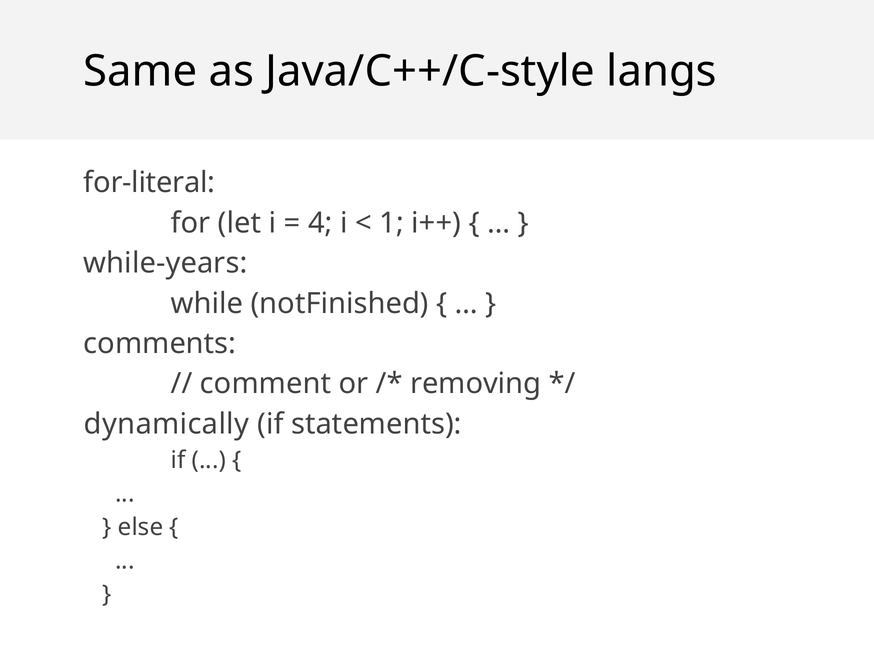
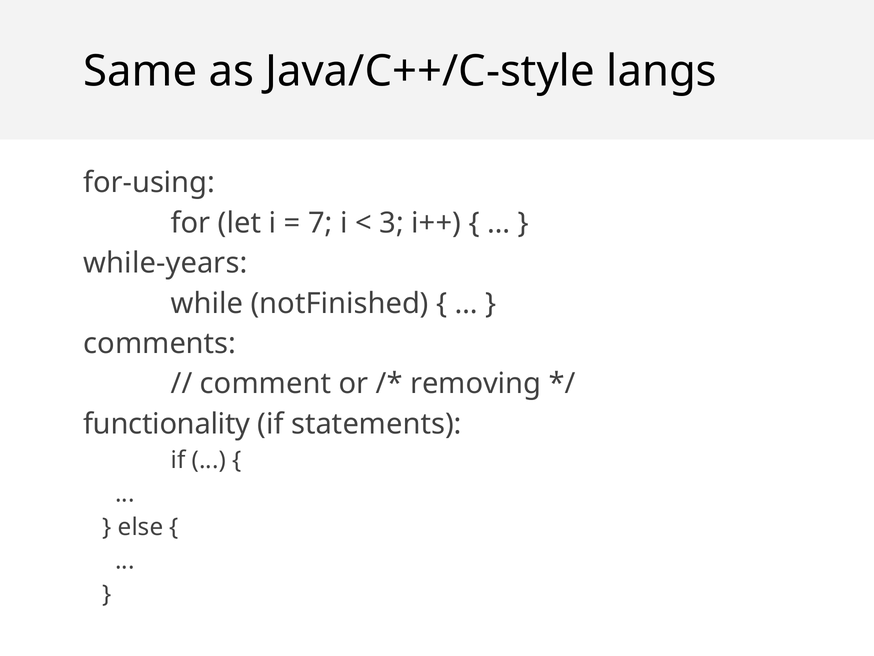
for-literal: for-literal -> for-using (149, 183)
4: 4 -> 7 (320, 223)
1: 1 -> 3 (392, 223)
dynamically: dynamically -> functionality (167, 424)
